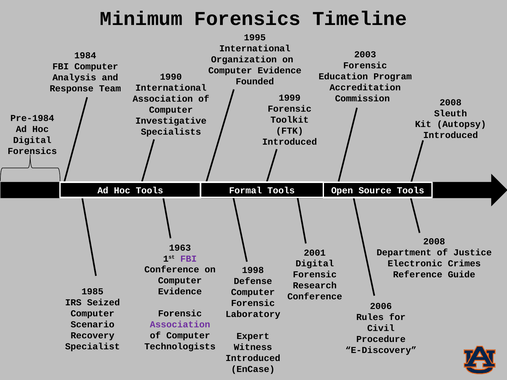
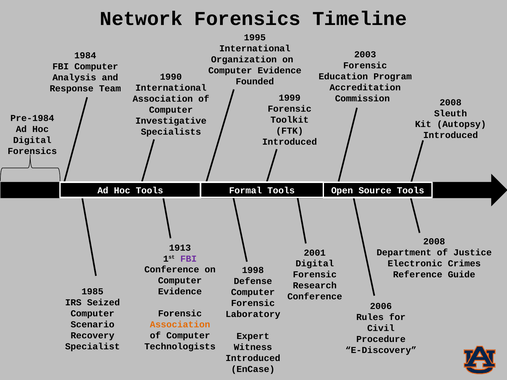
Minimum: Minimum -> Network (141, 19)
1963: 1963 -> 1913 (180, 248)
Association colour: purple -> orange (180, 325)
